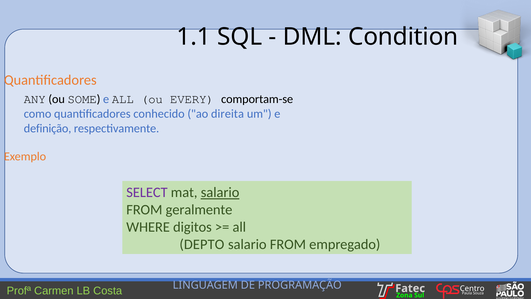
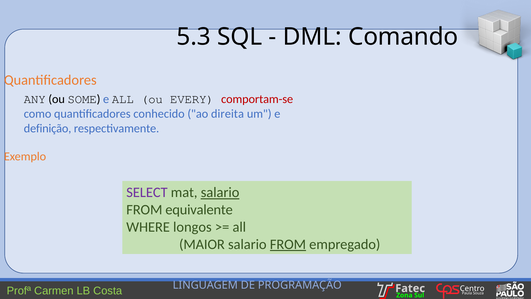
1.1: 1.1 -> 5.3 (194, 37)
Condition: Condition -> Comando (403, 37)
comportam-se colour: black -> red (257, 99)
geralmente: geralmente -> equivalente (199, 210)
digitos: digitos -> longos (192, 227)
DEPTO: DEPTO -> MAIOR (202, 244)
FROM underline: none -> present (288, 244)
